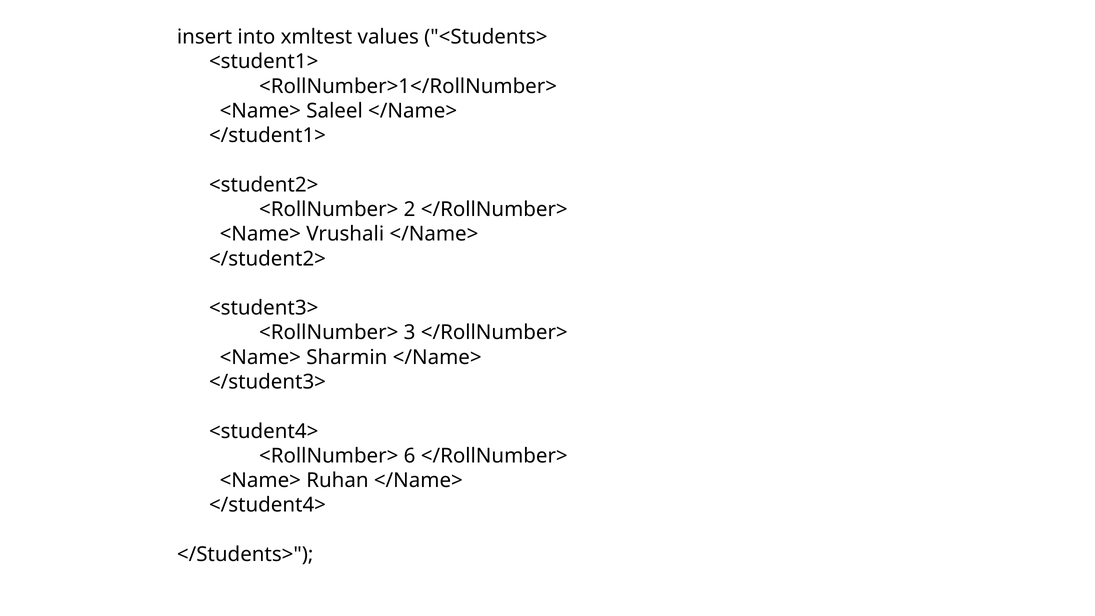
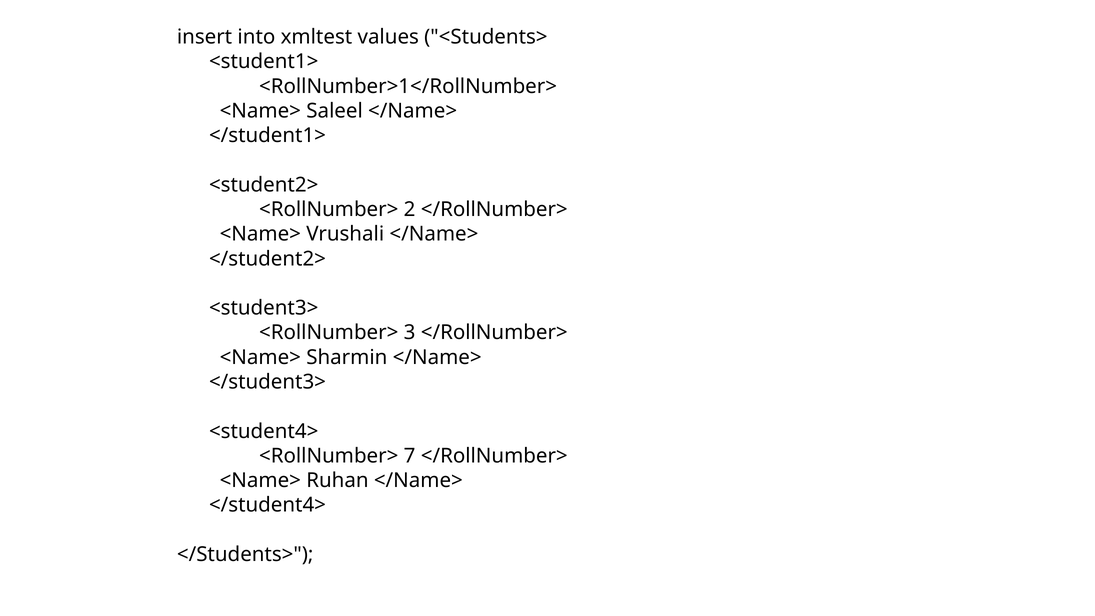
6: 6 -> 7 (410, 456)
